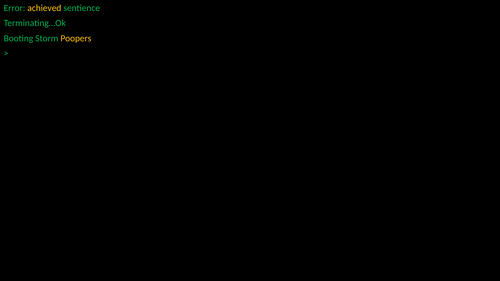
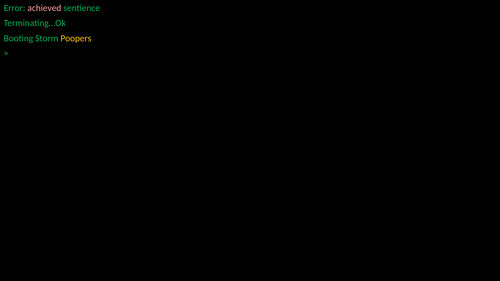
achieved colour: yellow -> pink (44, 8)
